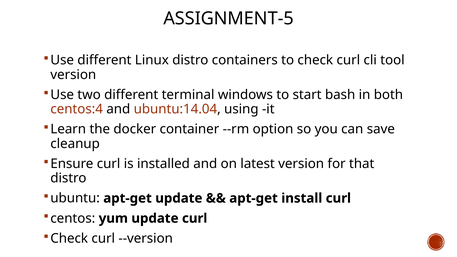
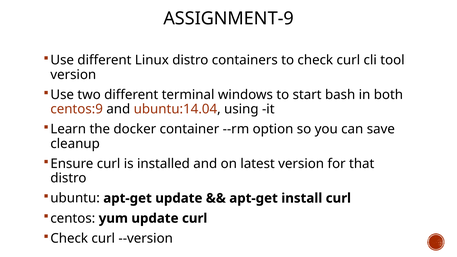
ASSIGNMENT-5: ASSIGNMENT-5 -> ASSIGNMENT-9 (229, 19)
centos:4: centos:4 -> centos:9 (77, 109)
